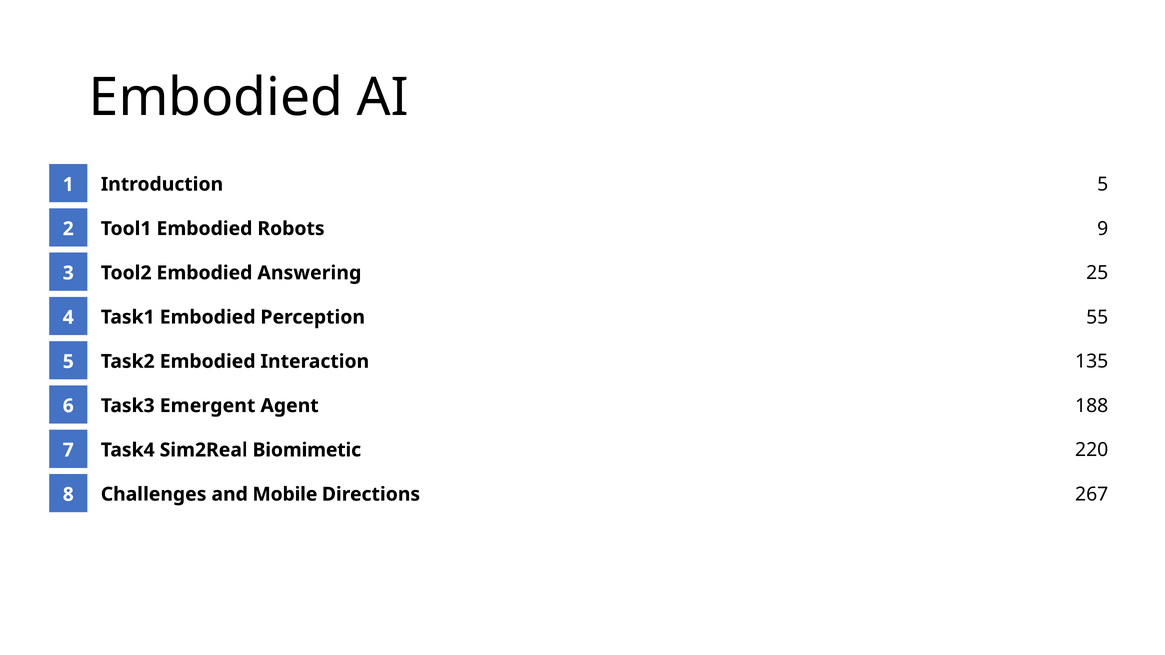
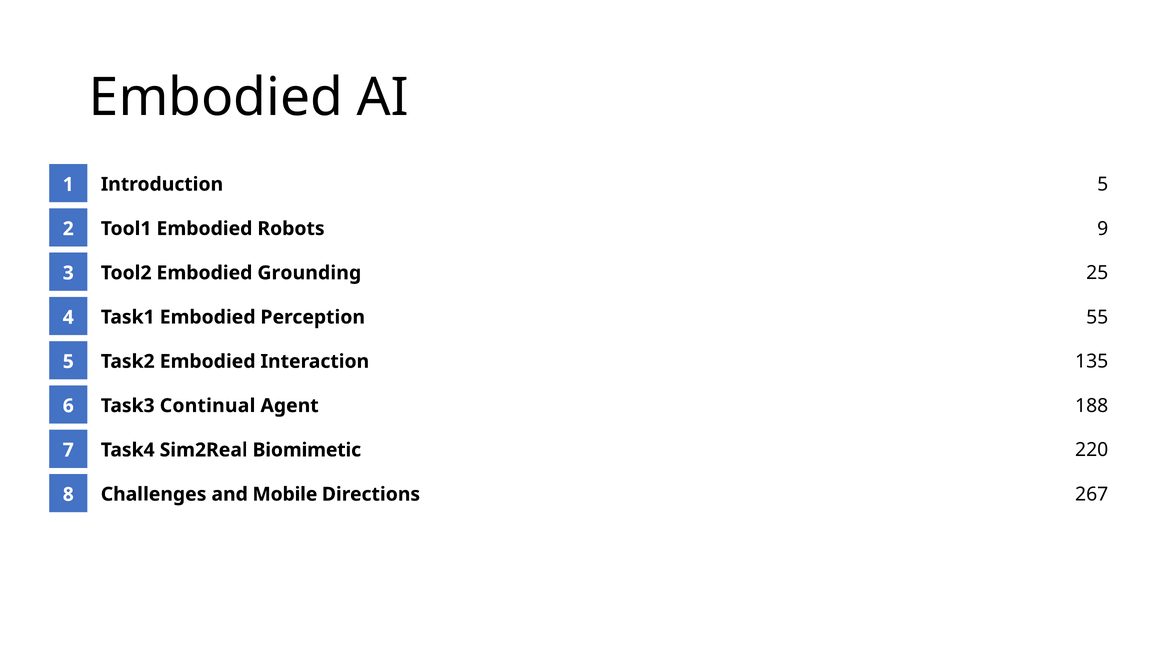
Answering: Answering -> Grounding (309, 273)
Emergent: Emergent -> Continual (208, 406)
